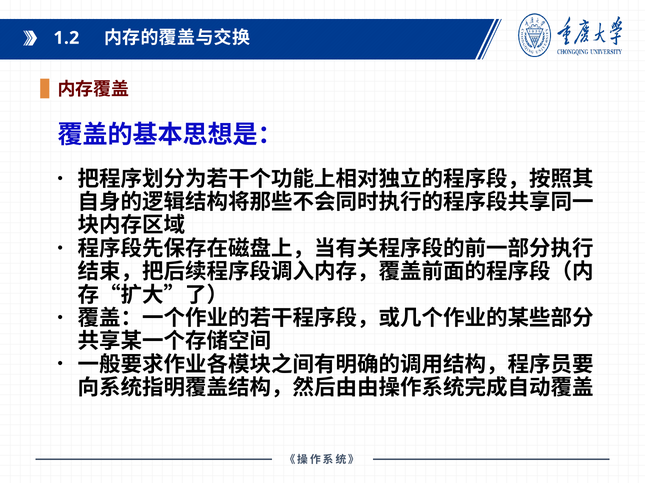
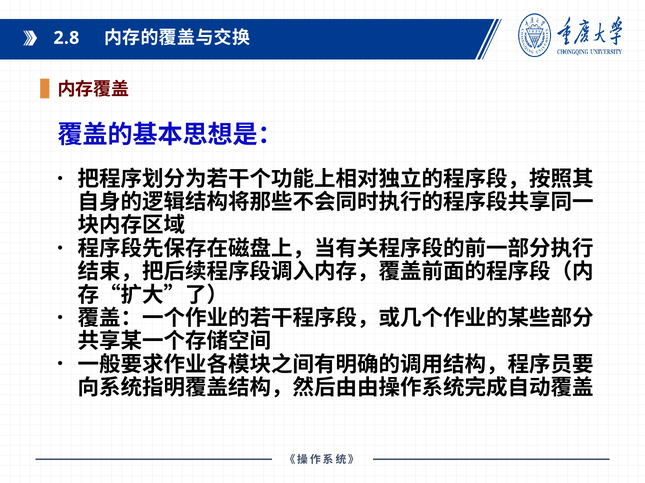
1.2: 1.2 -> 2.8 (66, 38)
